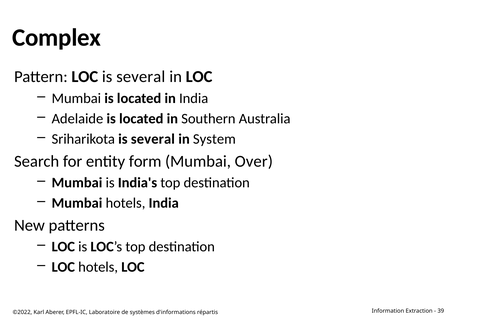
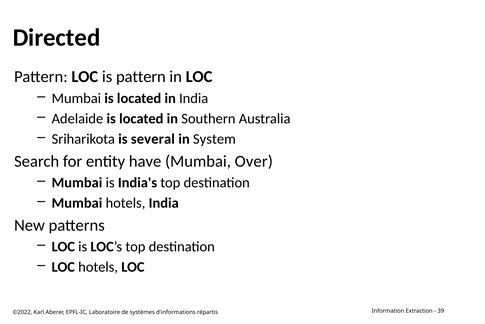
Complex: Complex -> Directed (57, 38)
LOC is several: several -> pattern (141, 77)
form: form -> have (145, 161)
